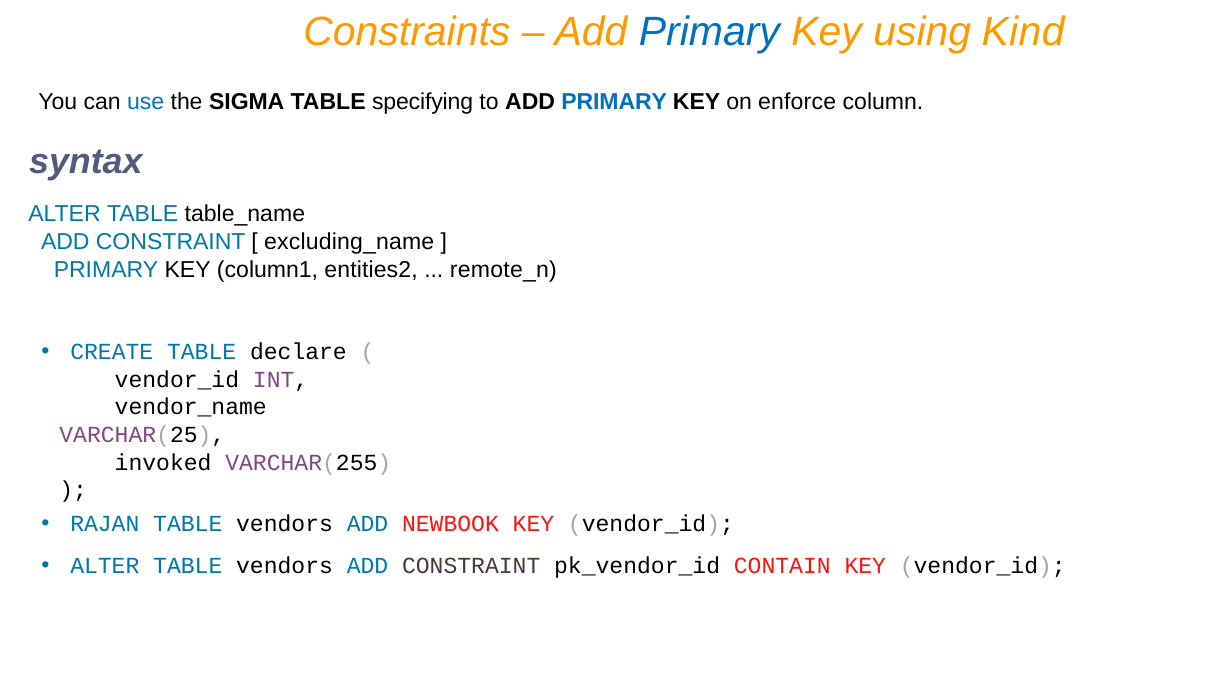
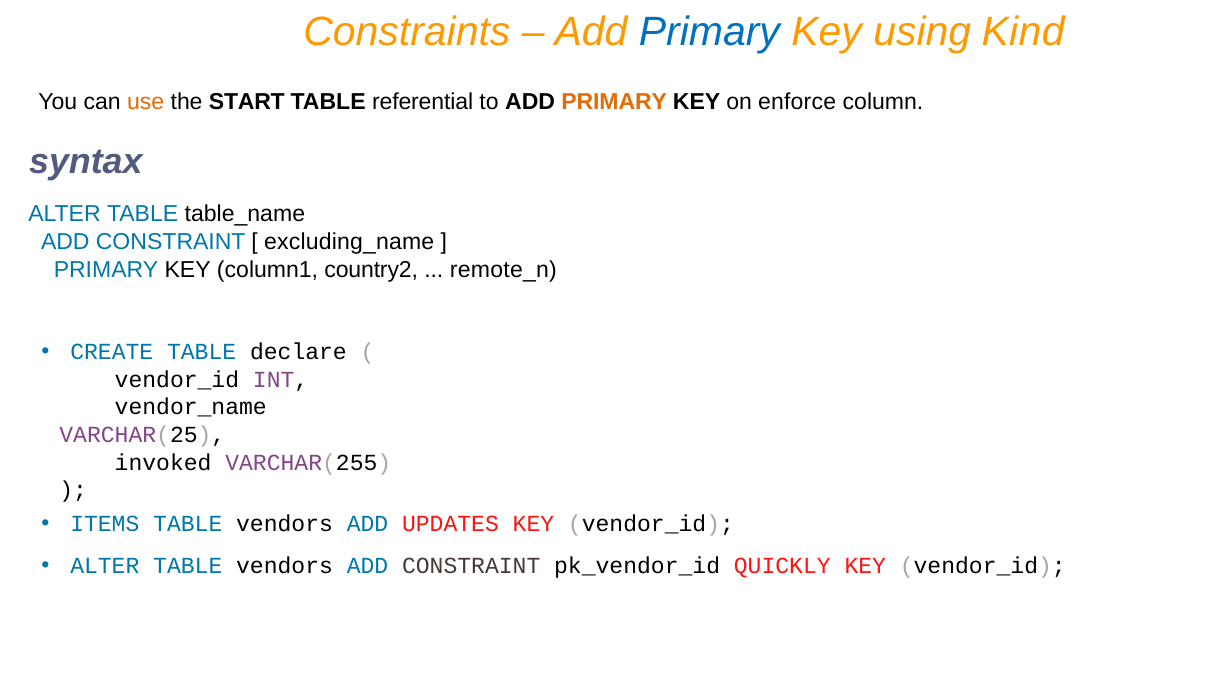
use colour: blue -> orange (146, 102)
SIGMA: SIGMA -> START (247, 102)
specifying: specifying -> referential (423, 102)
PRIMARY colour: blue -> orange (614, 102)
entities2: entities2 -> country2 (371, 270)
RAJAN: RAJAN -> ITEMS (105, 525)
NEWBOOK: NEWBOOK -> UPDATES (450, 525)
CONTAIN: CONTAIN -> QUICKLY (782, 566)
